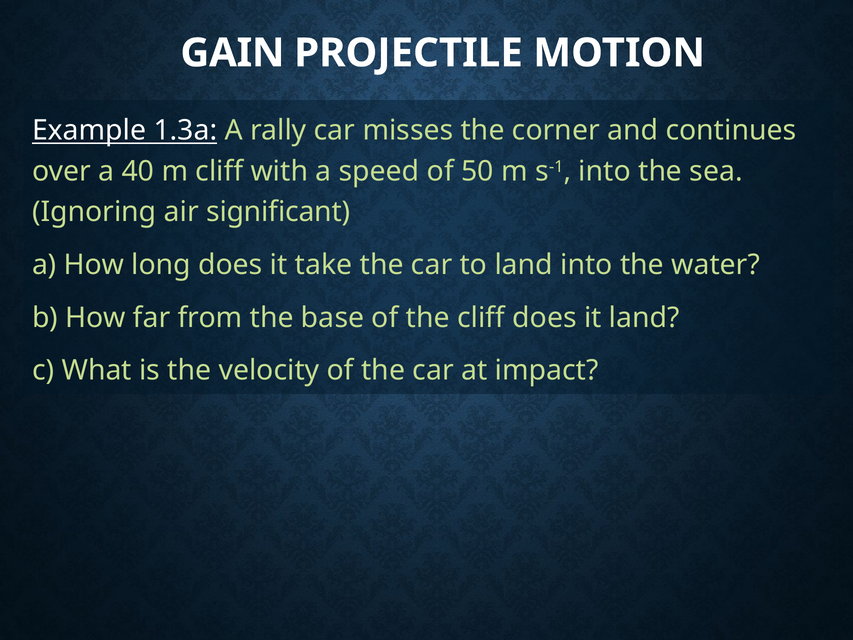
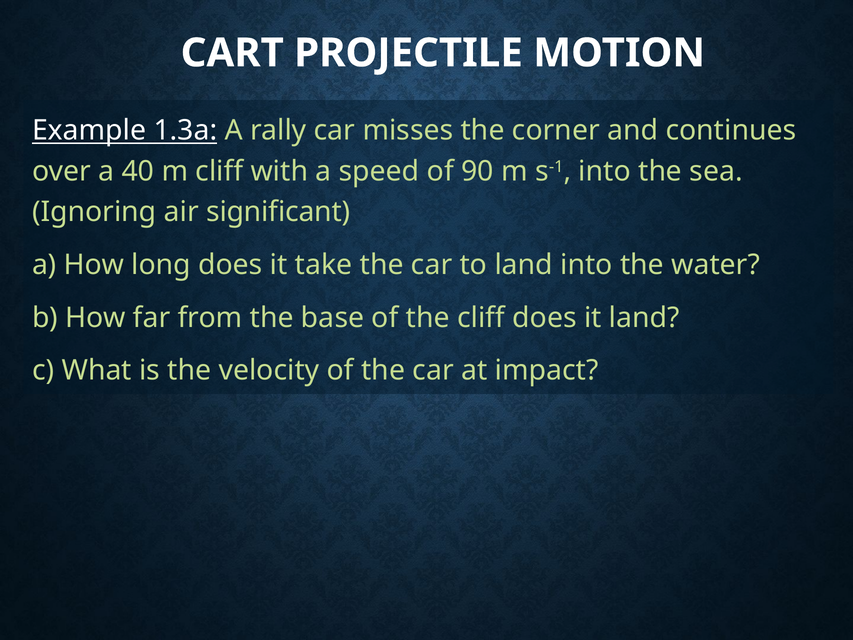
GAIN: GAIN -> CART (232, 53)
50: 50 -> 90 (478, 171)
